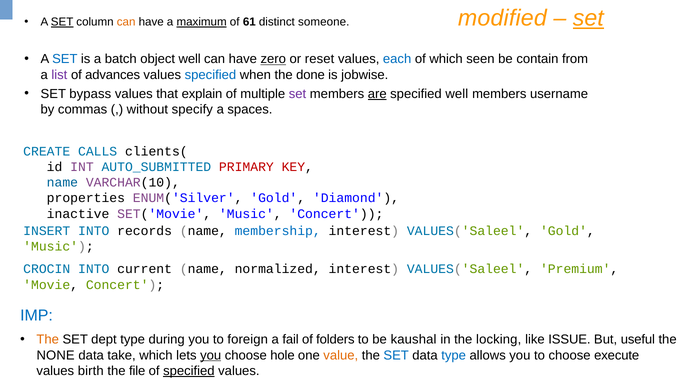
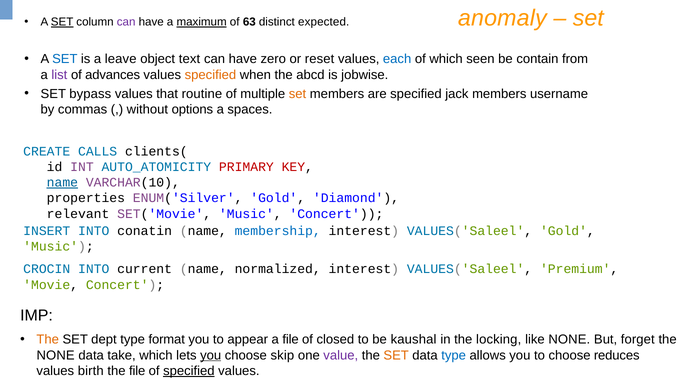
modified: modified -> anomaly (502, 18)
set underline: present -> none (588, 18)
can colour: orange -> purple (126, 22)
61: 61 -> 63 (249, 22)
someone: someone -> expected (324, 22)
batch: batch -> leave (121, 59)
object well: well -> text (190, 59)
zero underline: present -> none (273, 59)
specified colour: blue -> orange (210, 75)
done: done -> abcd (310, 75)
explain: explain -> routine (202, 94)
set colour: purple -> orange (298, 94)
are underline: present -> none (377, 94)
specified well: well -> jack (457, 94)
specify: specify -> options (192, 110)
AUTO_SUBMITTED: AUTO_SUBMITTED -> AUTO_ATOMICITY (156, 167)
name underline: none -> present (62, 183)
inactive: inactive -> relevant (78, 214)
records: records -> conatin (145, 231)
IMP colour: blue -> black (37, 316)
during: during -> format (167, 340)
foreign: foreign -> appear (248, 340)
a fail: fail -> file (291, 340)
folders: folders -> closed (335, 340)
like ISSUE: ISSUE -> NONE (569, 340)
useful: useful -> forget (638, 340)
hole: hole -> skip (282, 356)
value colour: orange -> purple (341, 356)
SET colour: blue -> orange (396, 356)
execute: execute -> reduces (617, 356)
